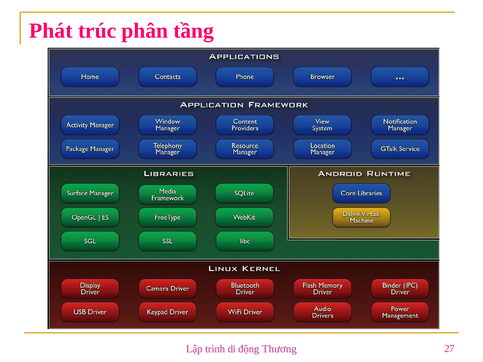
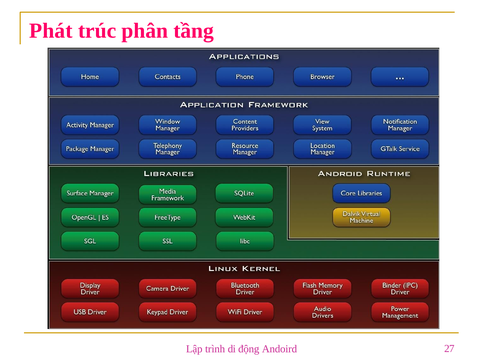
Thương: Thương -> Andoird (280, 349)
